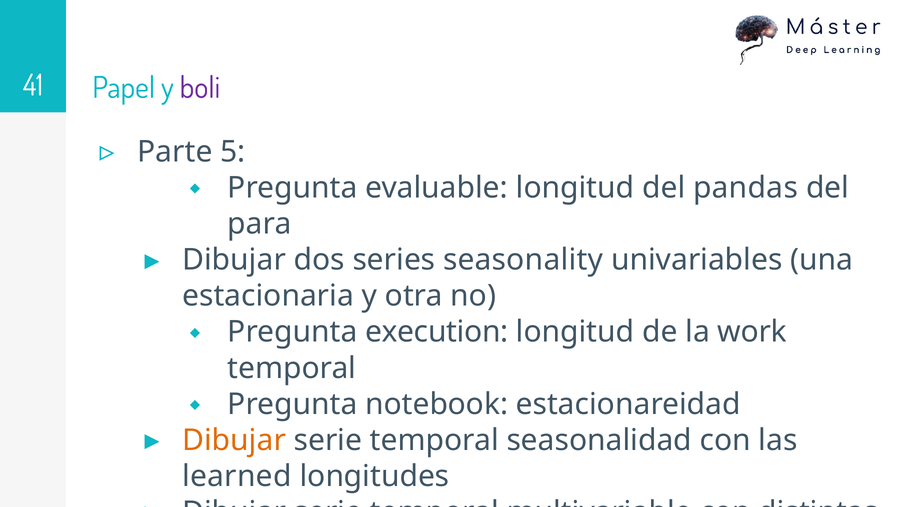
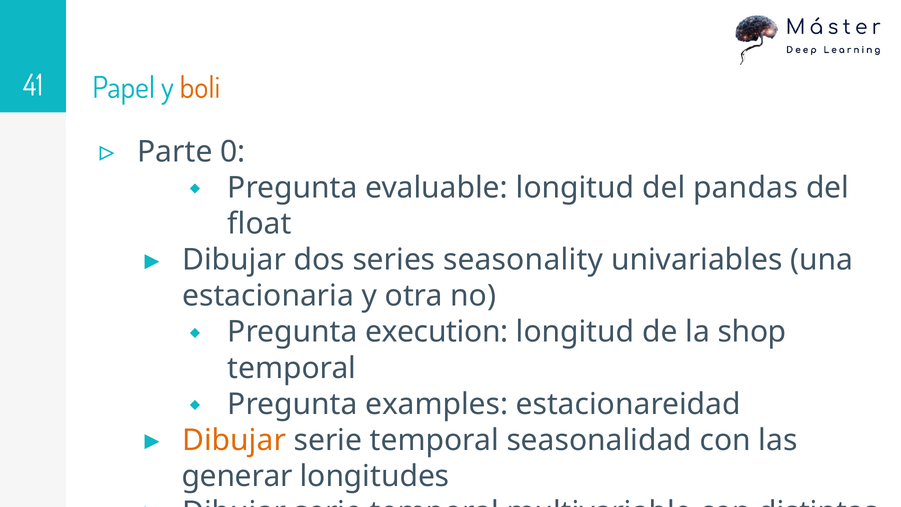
boli colour: purple -> orange (200, 88)
5: 5 -> 0 (233, 152)
para: para -> float (259, 224)
work: work -> shop (752, 332)
notebook: notebook -> examples (437, 404)
learned: learned -> generar (237, 476)
